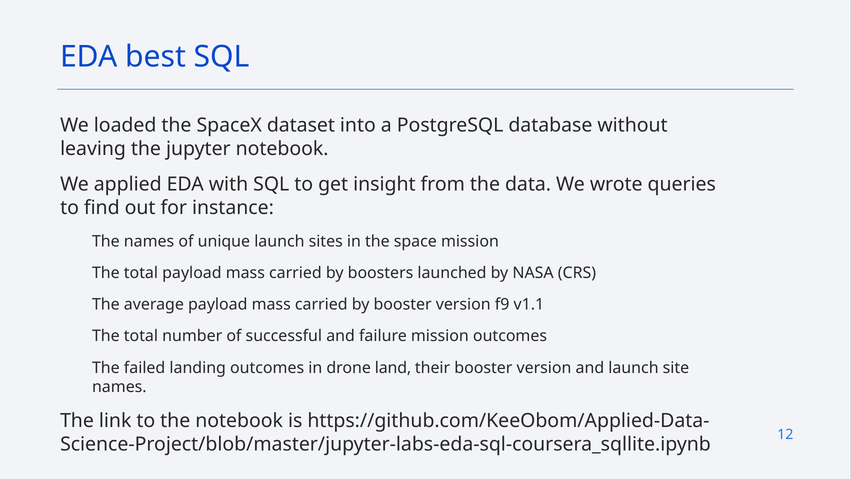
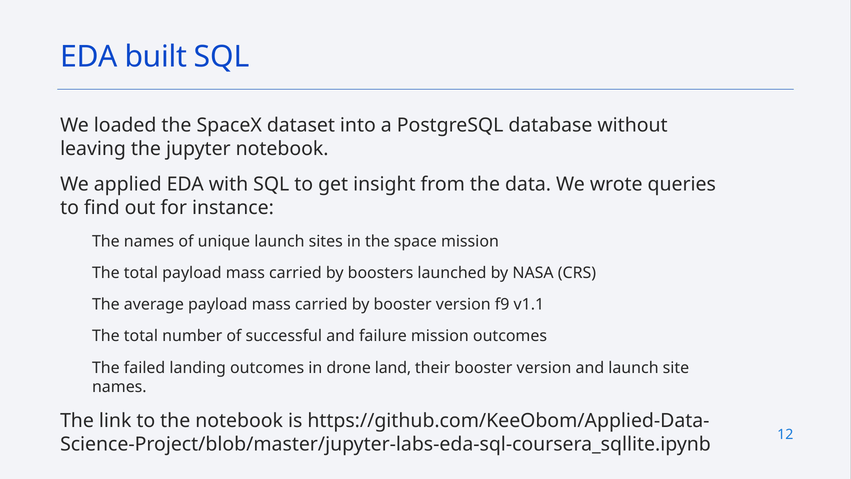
best: best -> built (156, 57)
